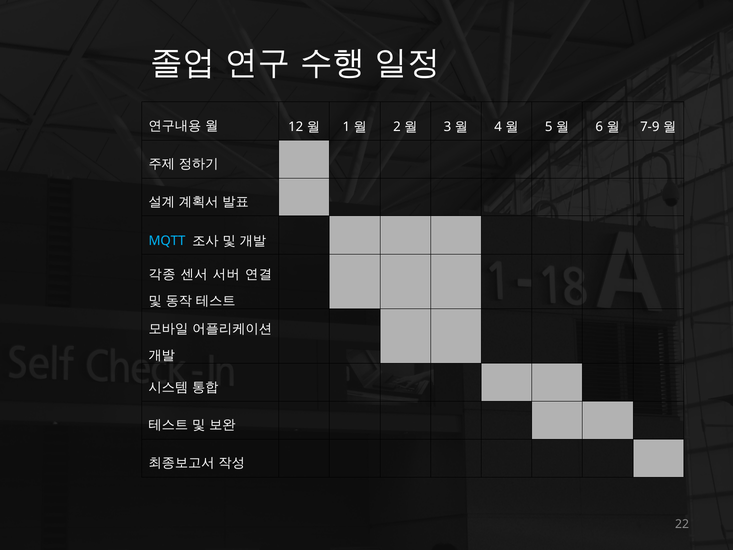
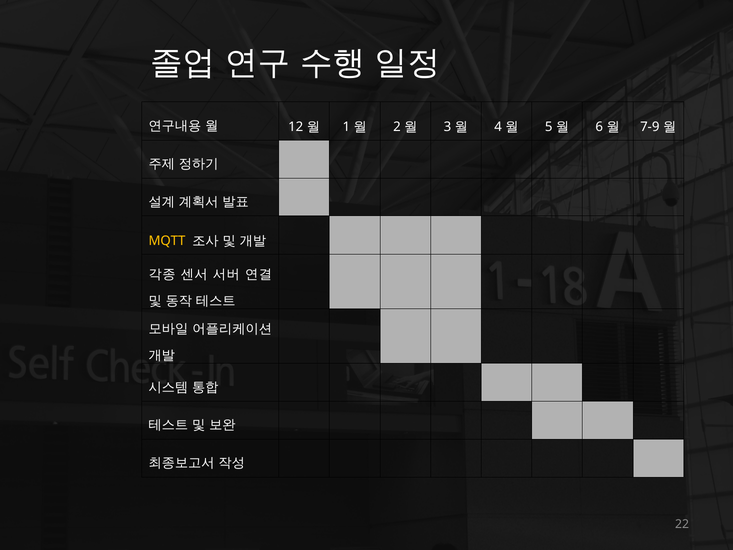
MQTT colour: light blue -> yellow (167, 241)
